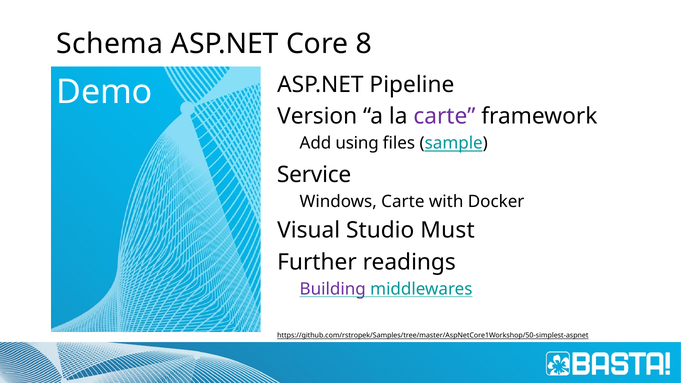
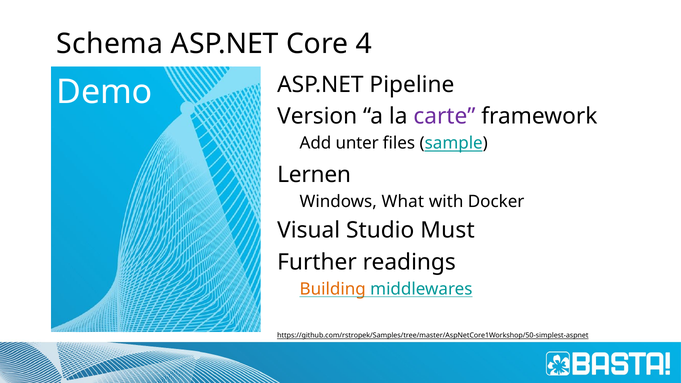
8: 8 -> 4 (364, 44)
using: using -> unter (357, 143)
Service: Service -> Lernen (314, 175)
Windows Carte: Carte -> What (403, 202)
Building colour: purple -> orange (333, 289)
